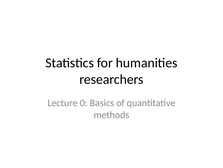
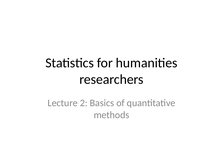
0: 0 -> 2 (84, 103)
